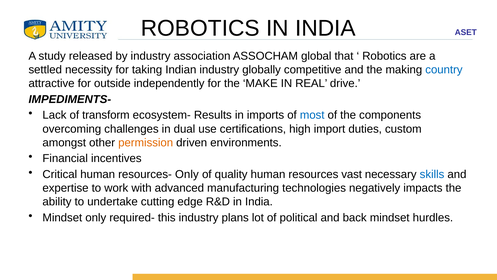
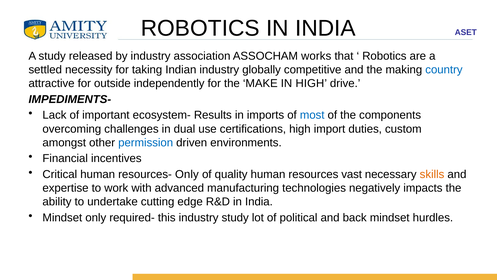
global: global -> works (316, 56)
IN REAL: REAL -> HIGH (311, 83)
transform: transform -> important (106, 115)
permission colour: orange -> blue (146, 142)
skills colour: blue -> orange (432, 174)
industry plans: plans -> study (235, 218)
